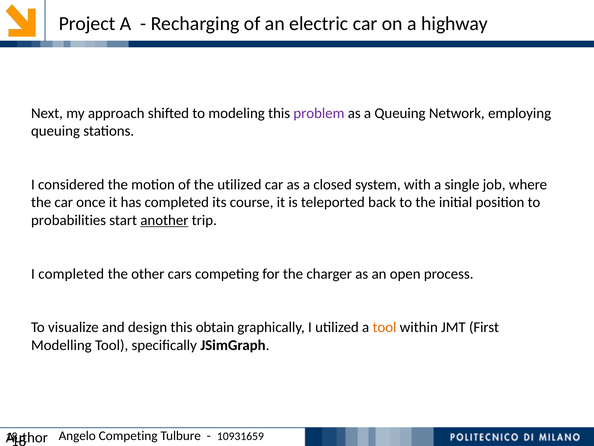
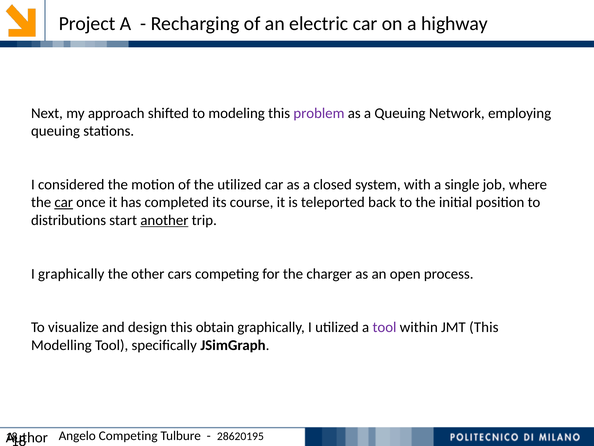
car underline: none -> present (64, 202)
probabilities: probabilities -> distributions (69, 220)
I completed: completed -> graphically (71, 273)
tool colour: orange -> purple (384, 327)
JMT First: First -> This (484, 327)
10931659: 10931659 -> 28620195 (240, 436)
